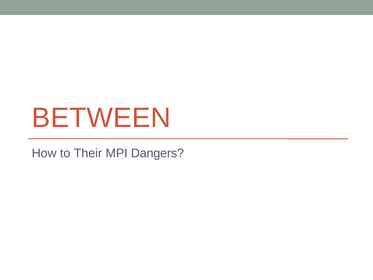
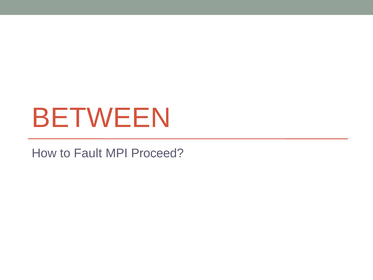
Their: Their -> Fault (88, 153)
Dangers: Dangers -> Proceed (157, 153)
